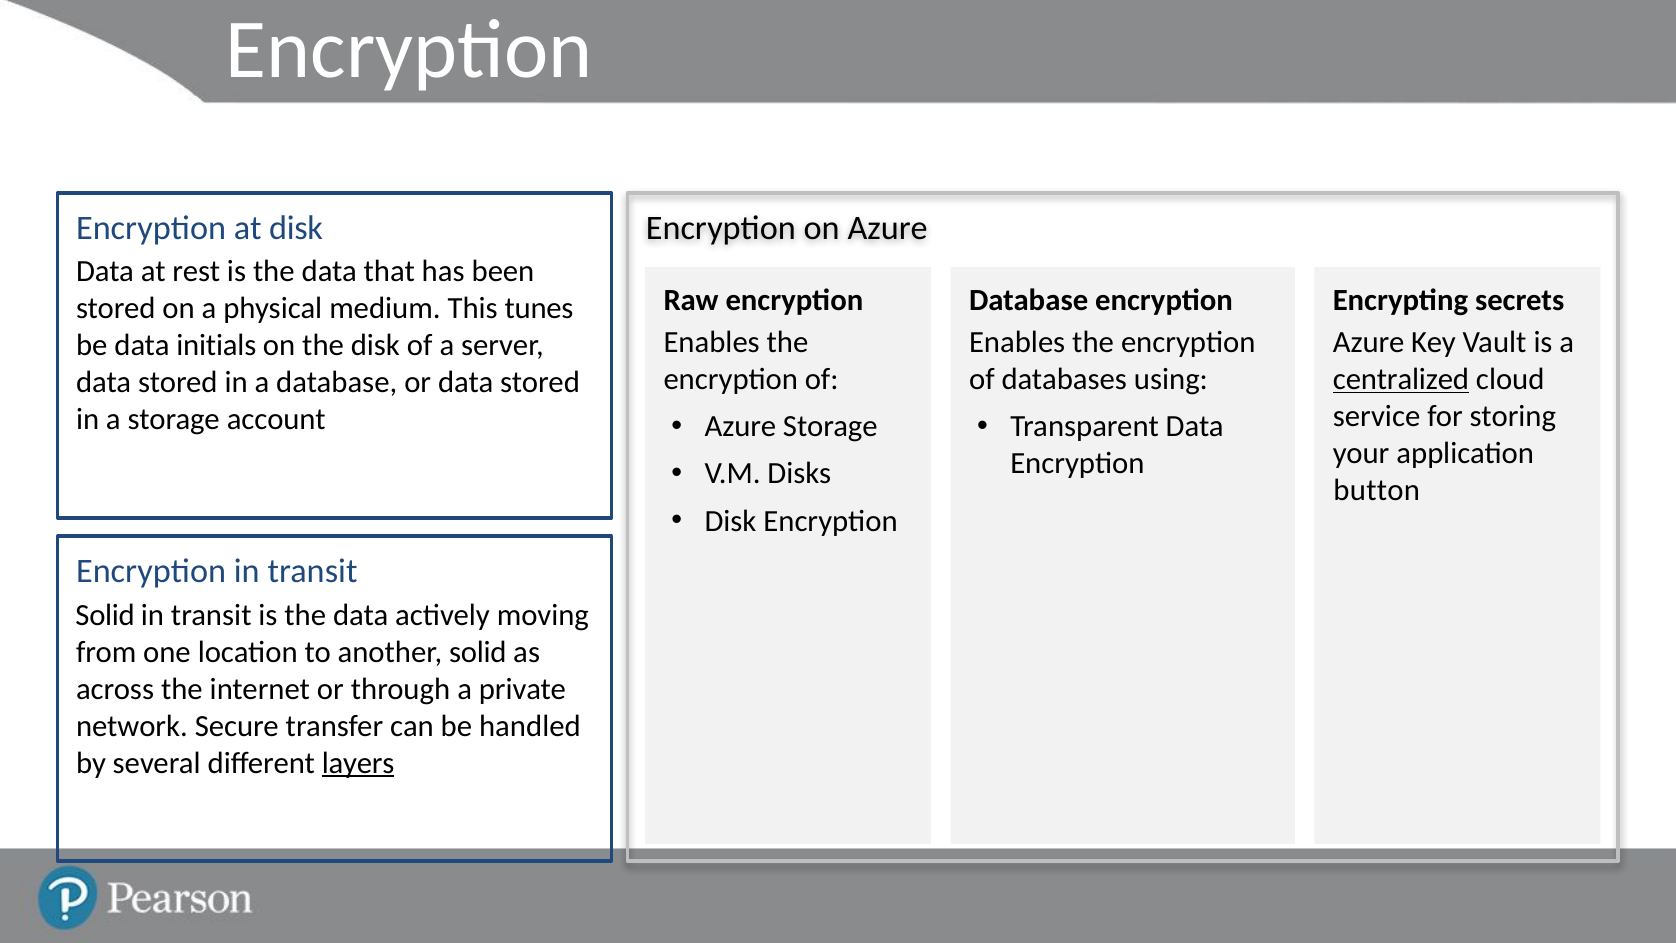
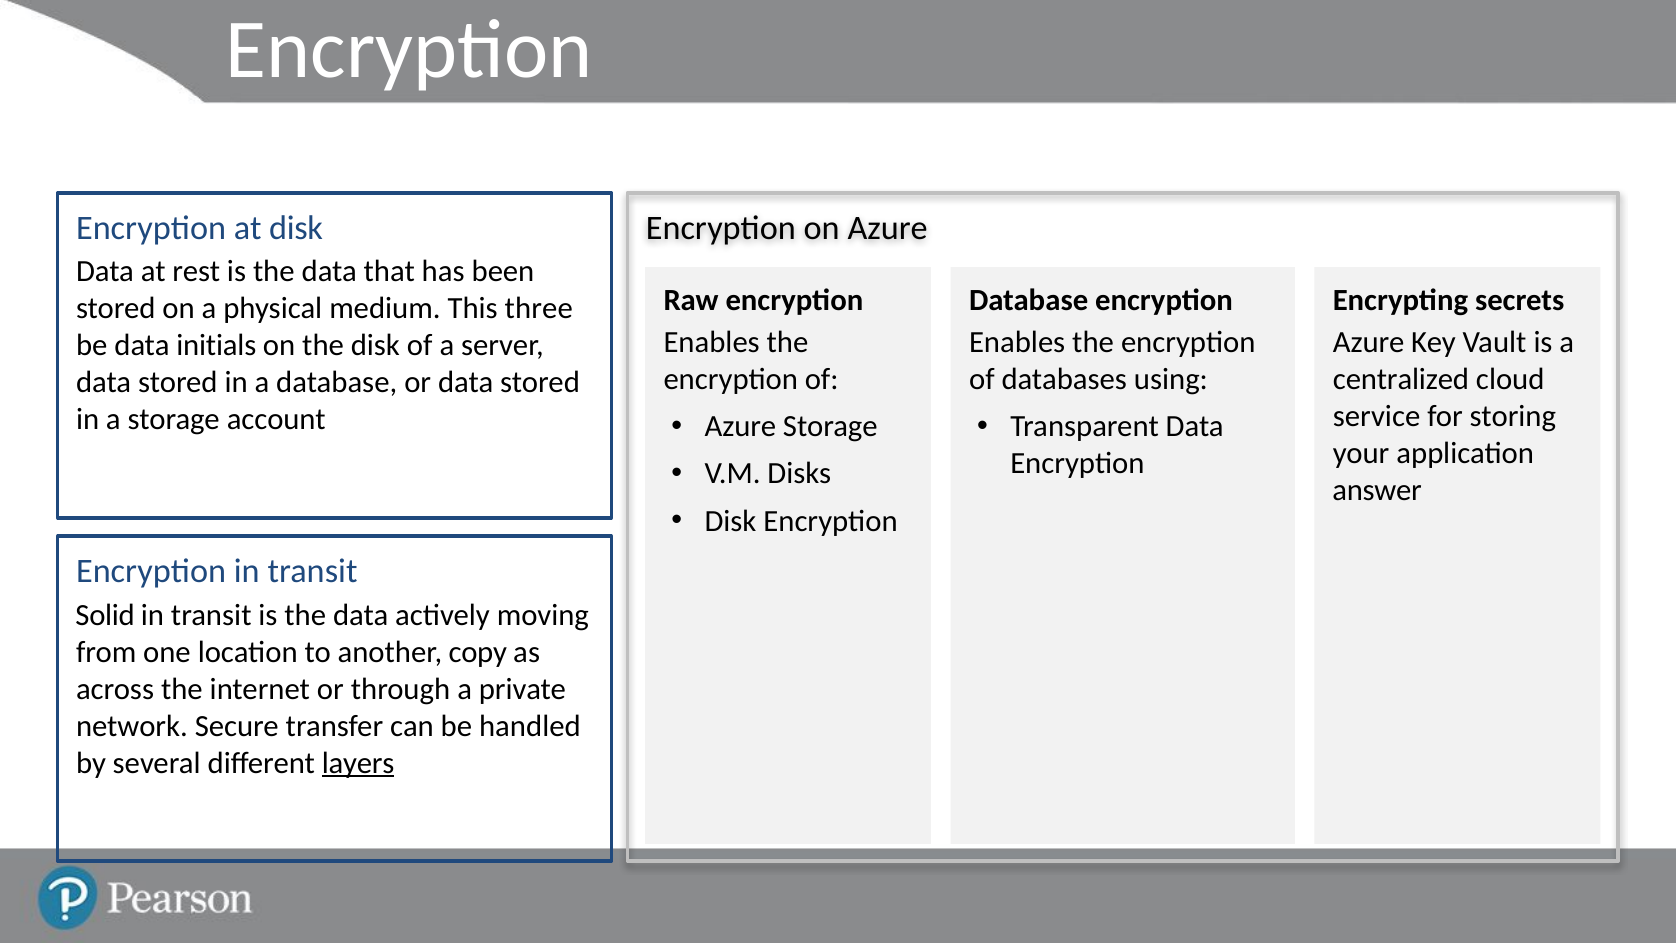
tunes: tunes -> three (539, 309)
centralized underline: present -> none (1401, 379)
button: button -> answer (1377, 490)
another solid: solid -> copy (478, 652)
